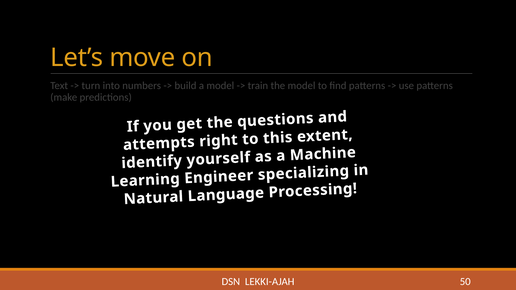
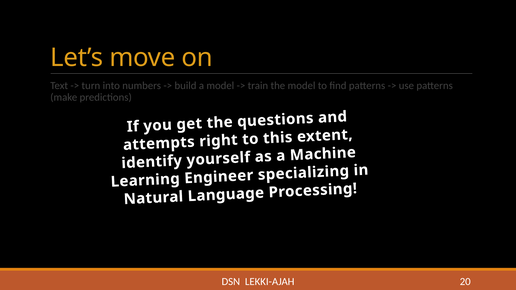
50: 50 -> 20 (465, 282)
